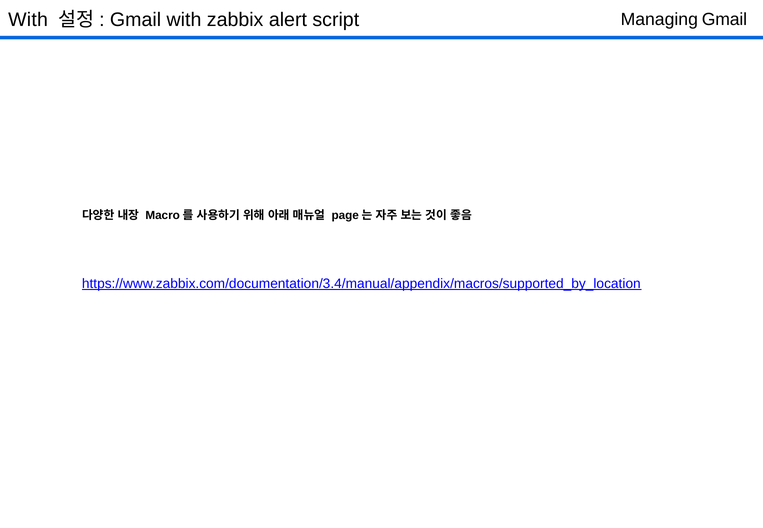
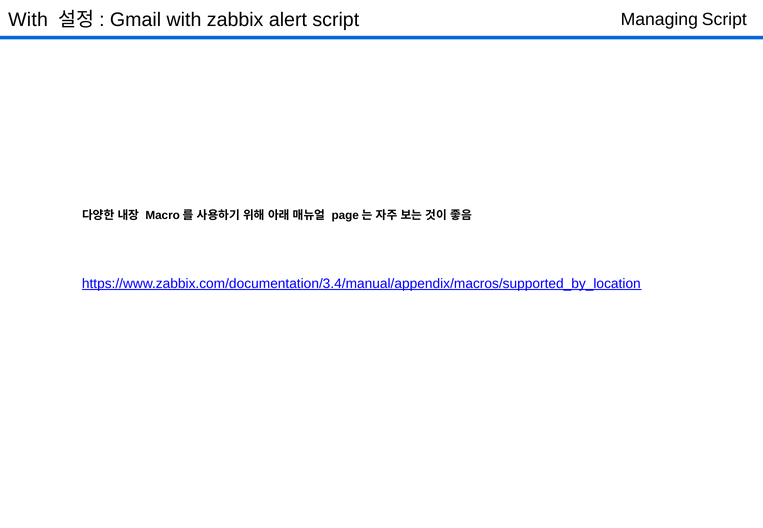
Managing Gmail: Gmail -> Script (724, 20)
